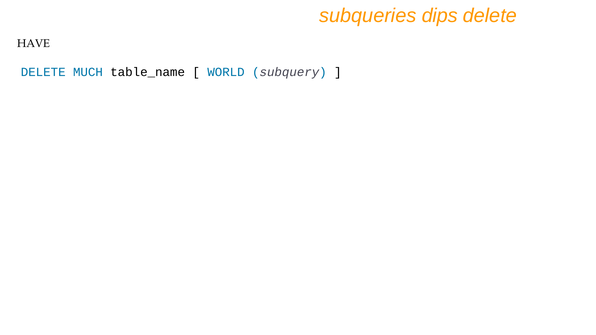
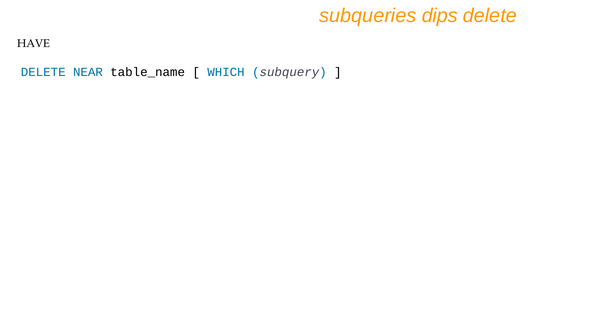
MUCH: MUCH -> NEAR (88, 72)
WORLD: WORLD -> WHICH (226, 72)
